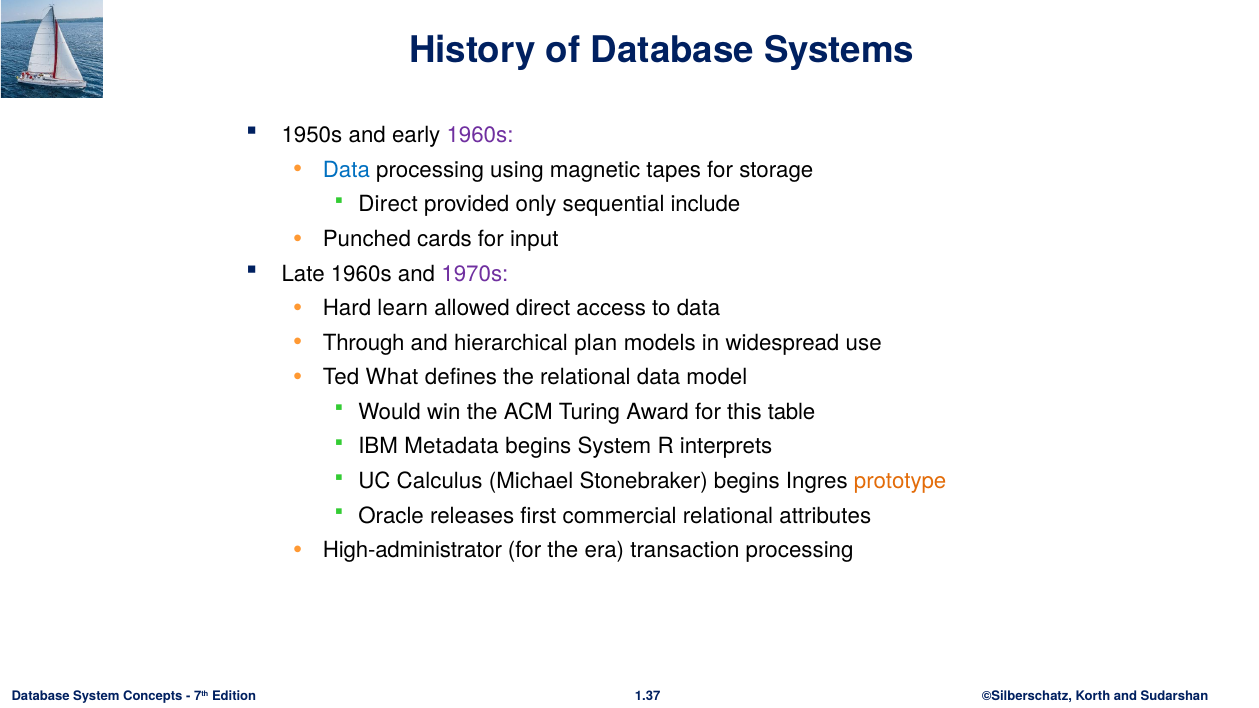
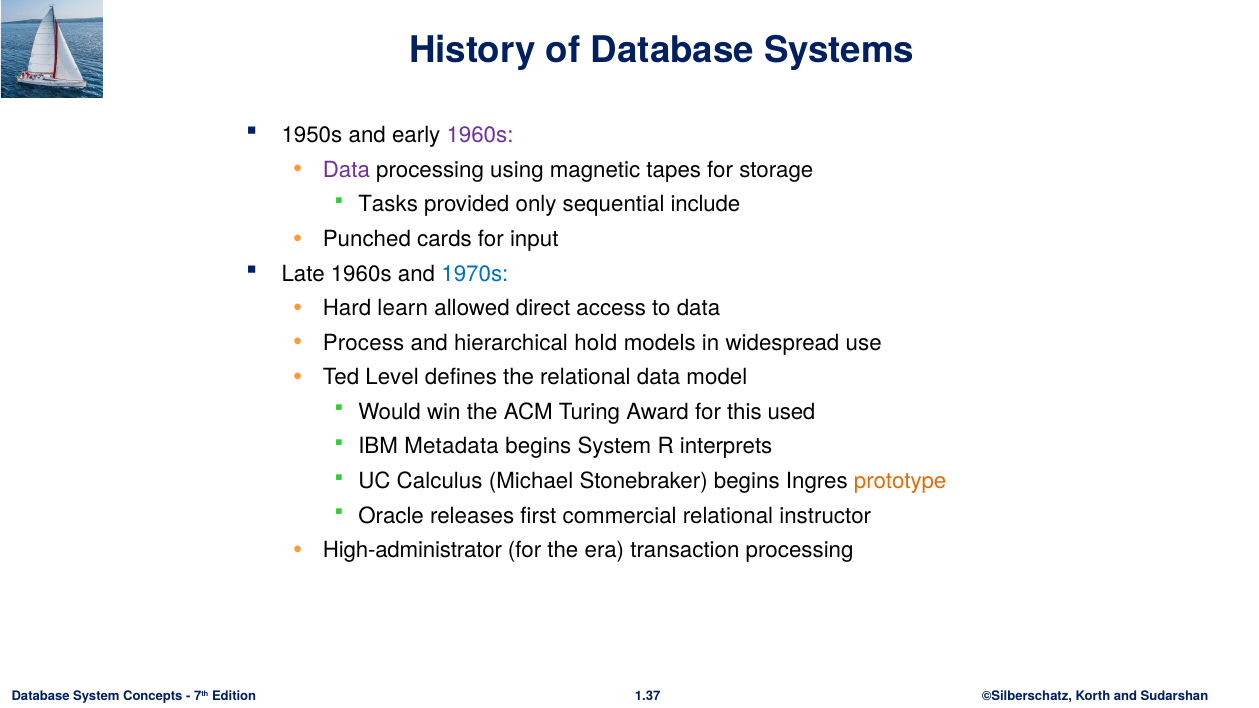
Data colour: blue -> purple (346, 170)
Direct: Direct -> Tasks (388, 205)
1970s colour: purple -> blue (475, 274)
Through: Through -> Process (364, 343)
plan: plan -> hold (596, 343)
What: What -> Level (392, 378)
table: table -> used (792, 412)
attributes: attributes -> instructor (825, 516)
